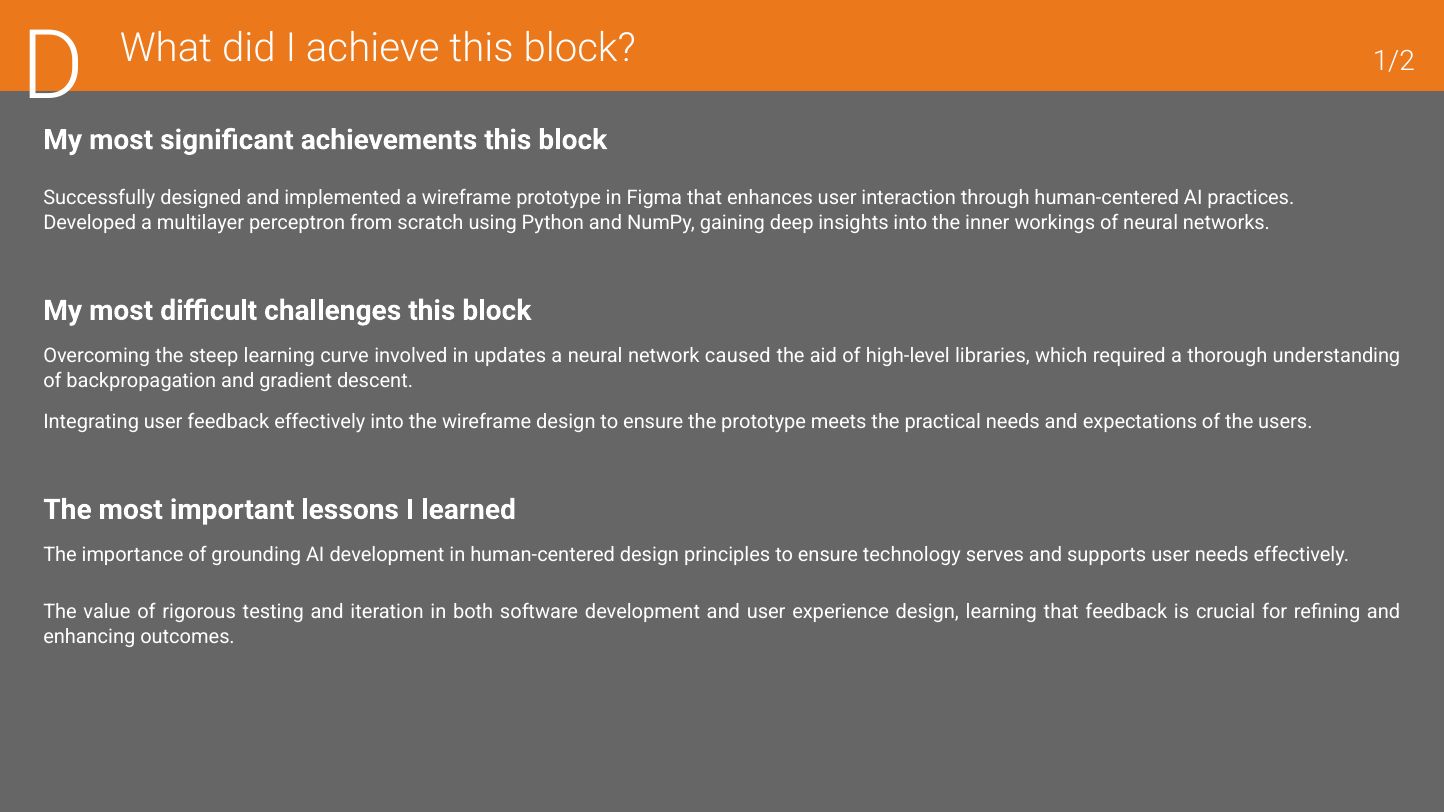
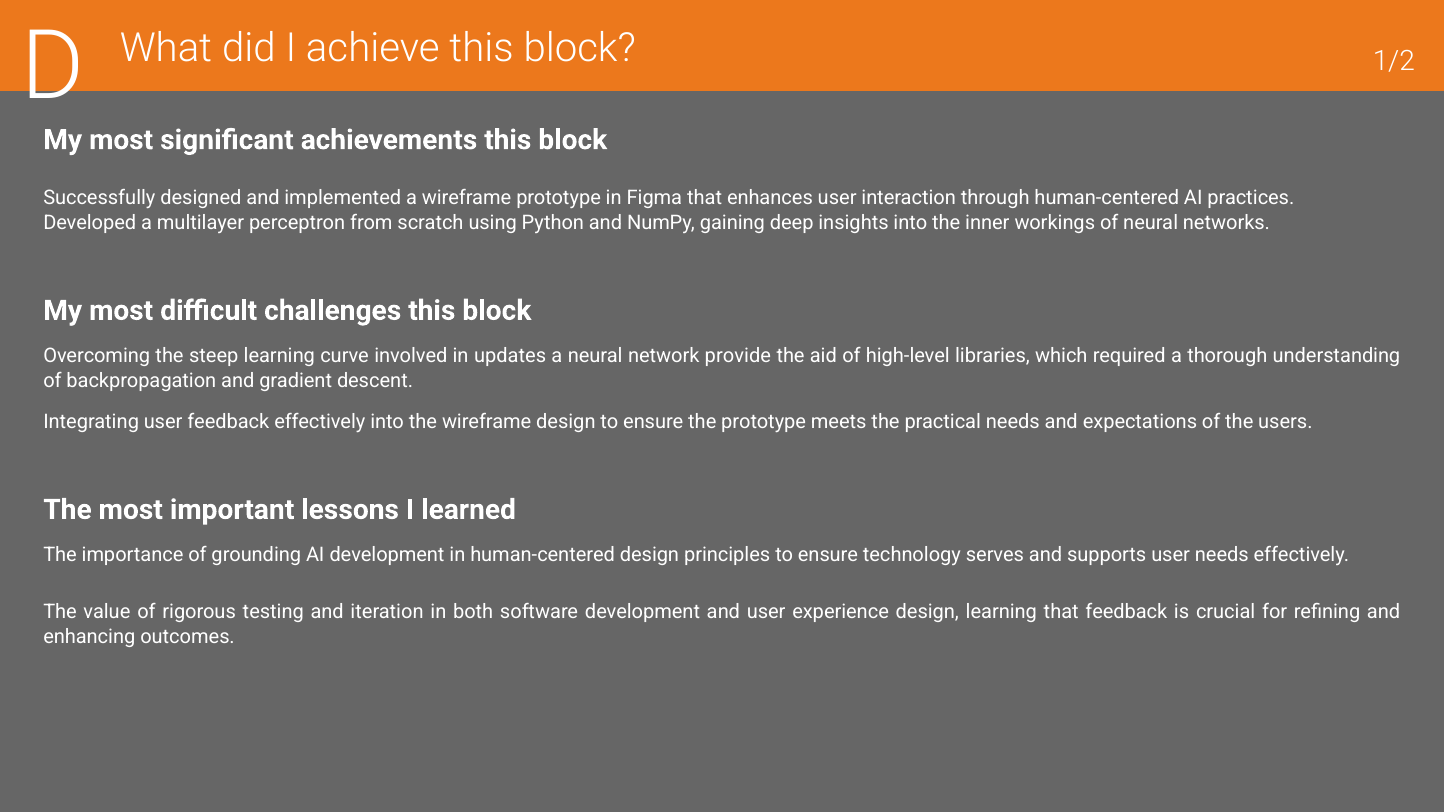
caused: caused -> provide (738, 356)
